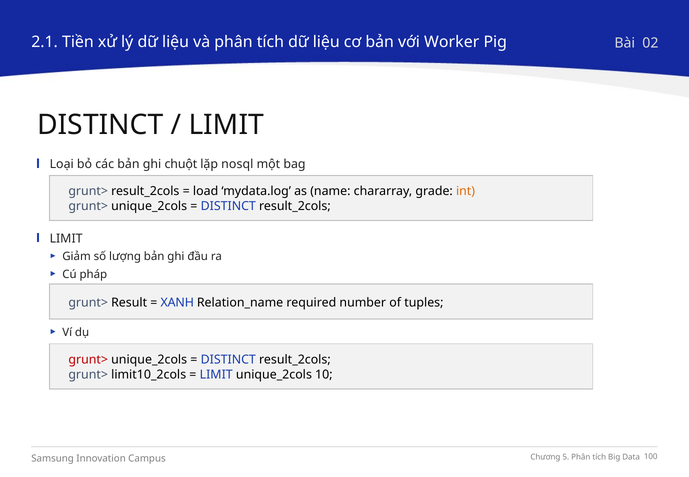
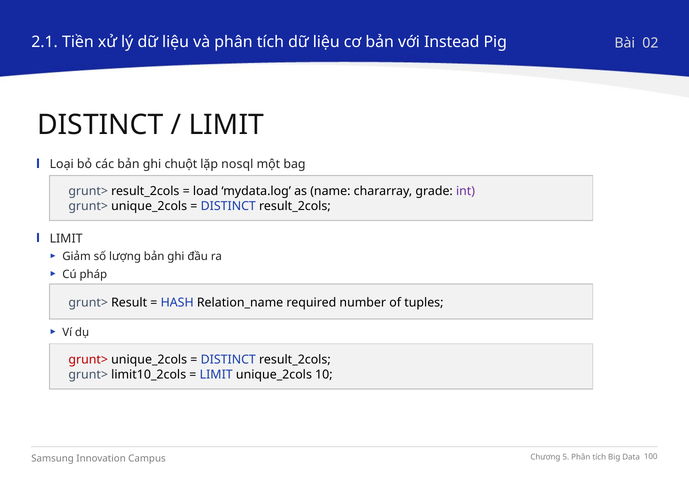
Worker: Worker -> Instead (452, 42)
int colour: orange -> purple (466, 191)
XANH: XANH -> HASH (177, 302)
